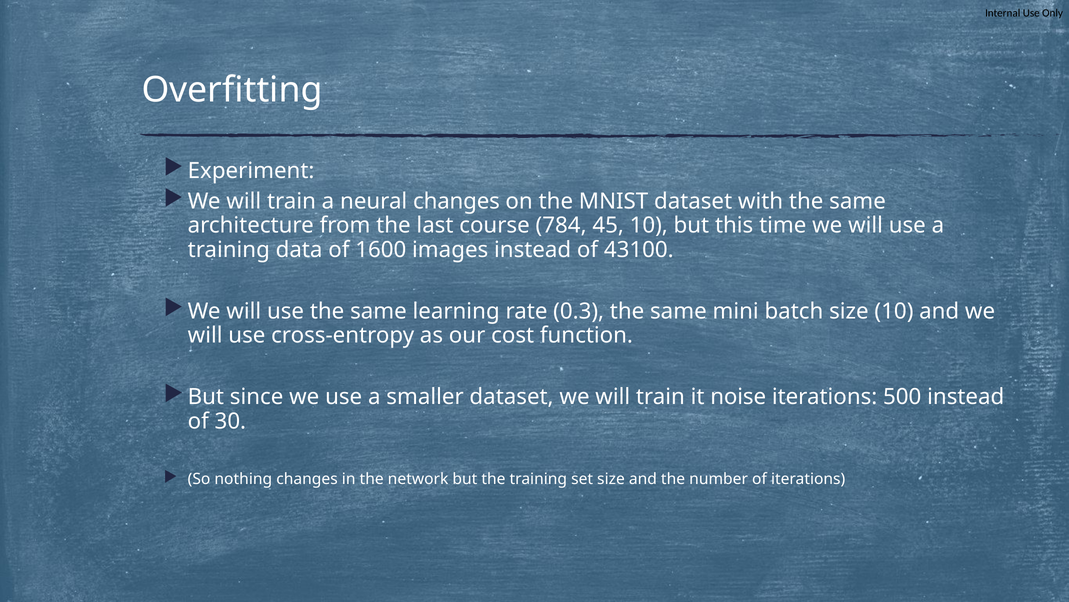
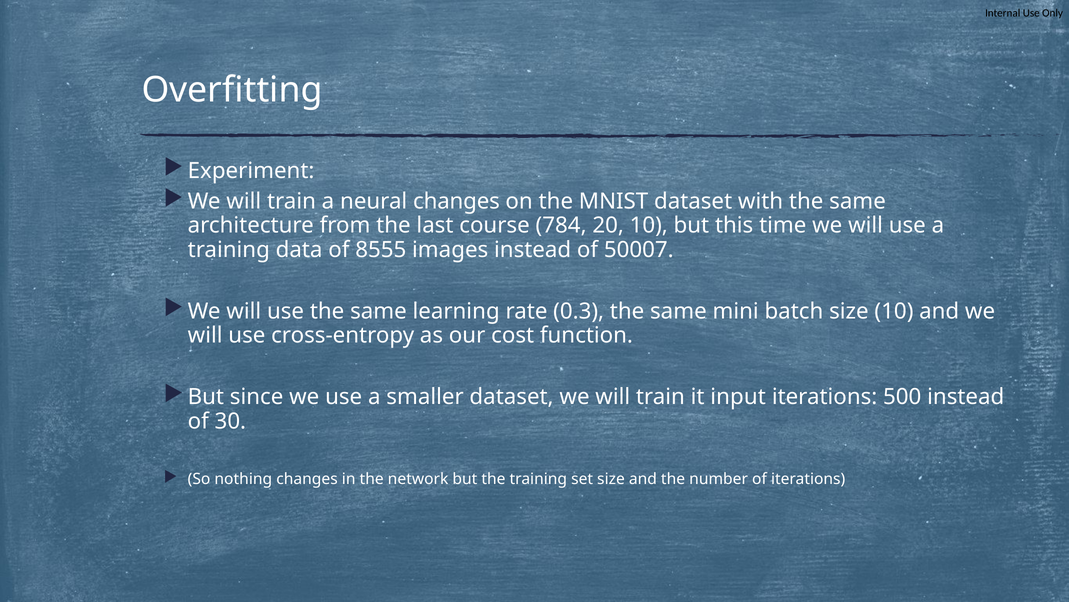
45: 45 -> 20 (608, 225)
1600: 1600 -> 8555 (381, 250)
43100: 43100 -> 50007 (639, 250)
noise: noise -> input (738, 397)
